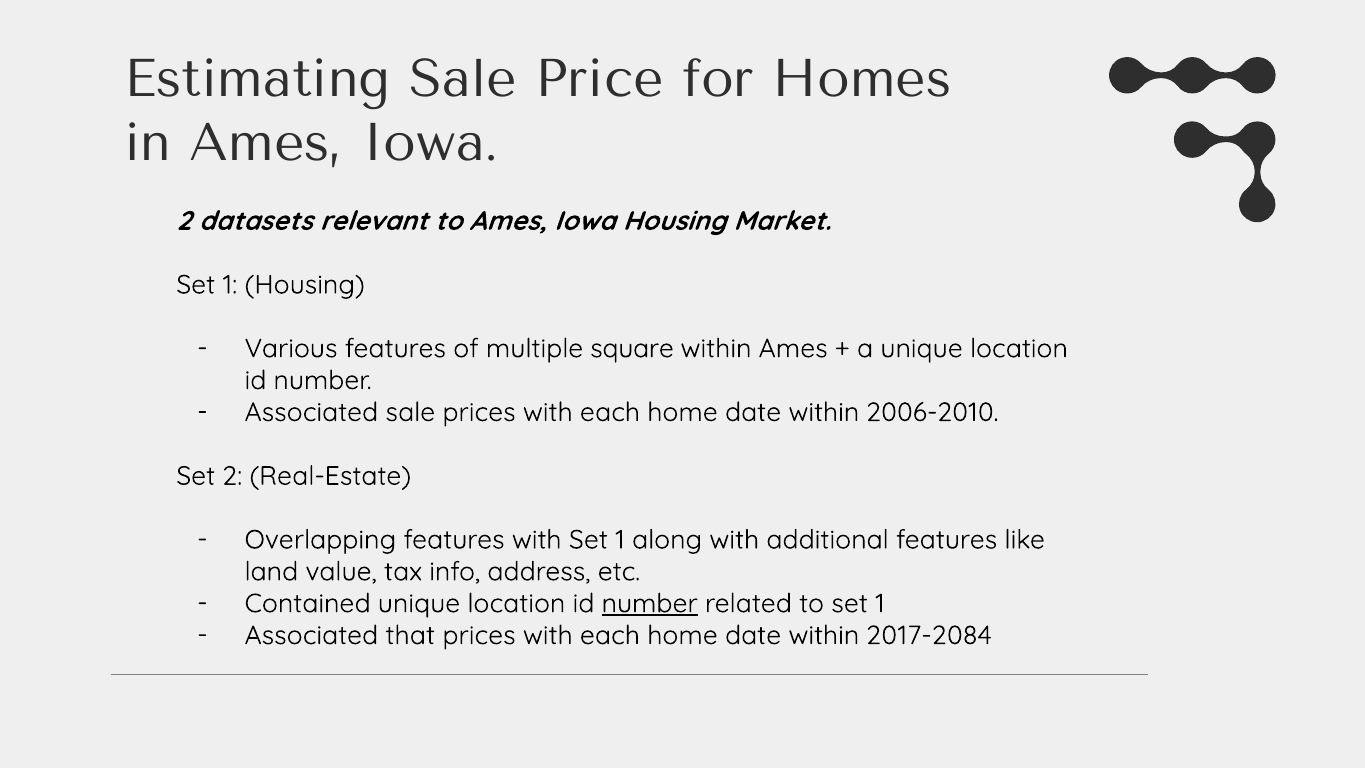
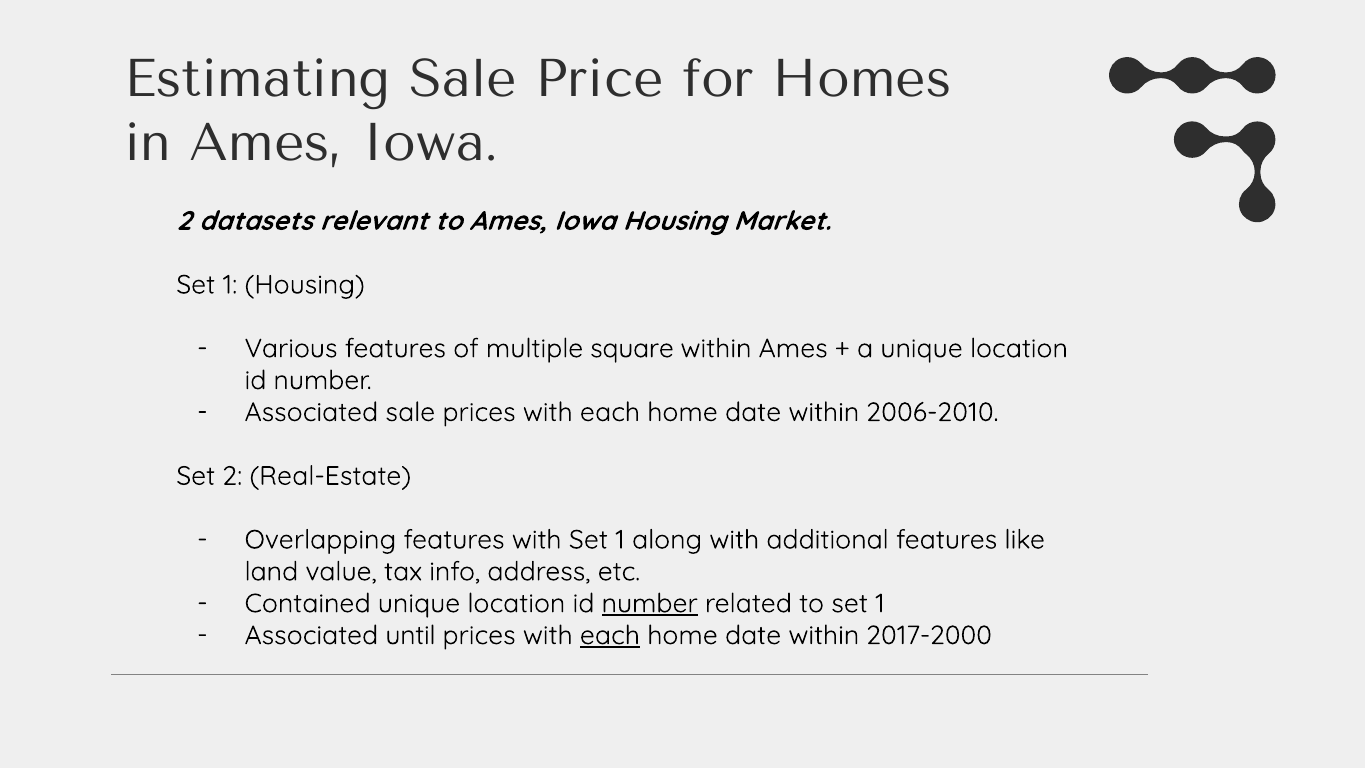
that: that -> until (410, 635)
each underline: none -> present (610, 635)
2017-2084: 2017-2084 -> 2017-2000 (929, 635)
